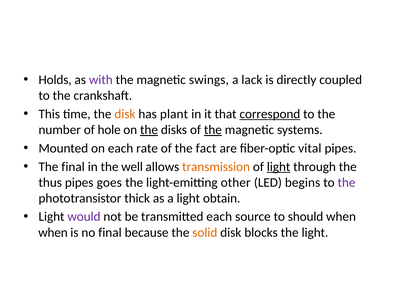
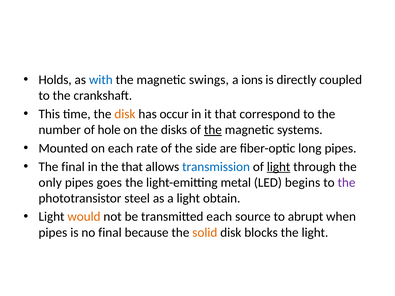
with colour: purple -> blue (101, 80)
lack: lack -> ions (252, 80)
plant: plant -> occur (174, 114)
correspond underline: present -> none (270, 114)
the underline: present -> none (149, 130)
fact: fact -> side (206, 148)
vital: vital -> long (310, 148)
the well: well -> that (132, 167)
transmission colour: orange -> blue (216, 167)
thus: thus -> only (50, 183)
other: other -> metal (236, 183)
thick: thick -> steel (137, 198)
would colour: purple -> orange (84, 217)
should: should -> abrupt (306, 217)
when: when -> pipes (53, 233)
